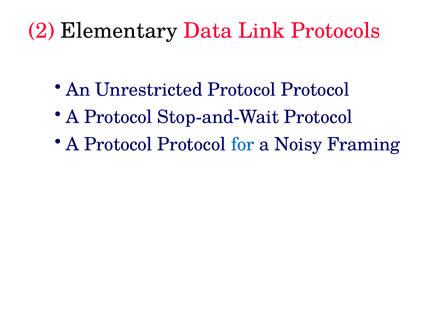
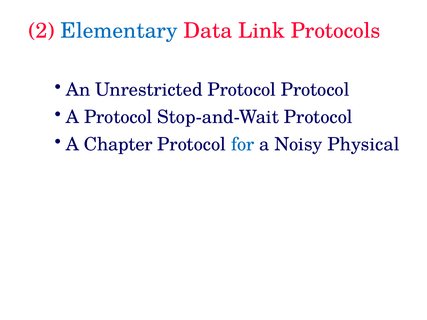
Elementary colour: black -> blue (119, 31)
Protocol: Protocol -> Chapter (118, 144)
Framing: Framing -> Physical (363, 144)
